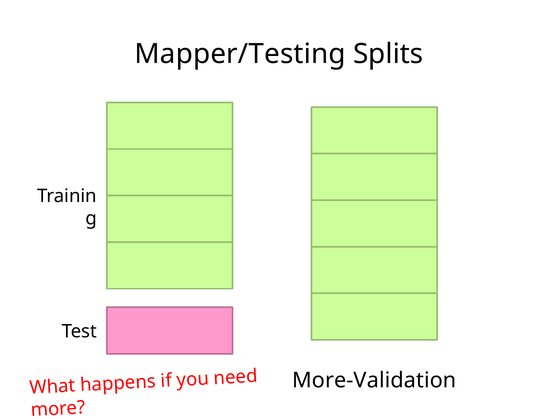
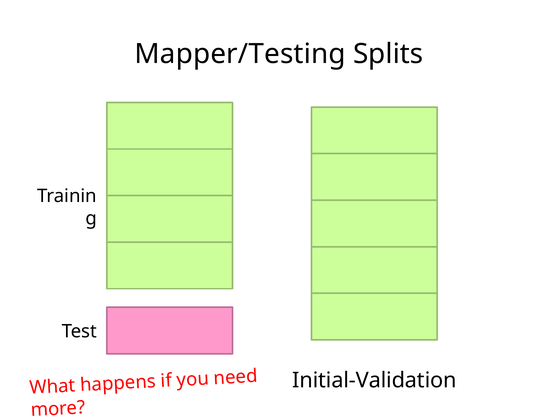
More-Validation: More-Validation -> Initial-Validation (374, 380)
